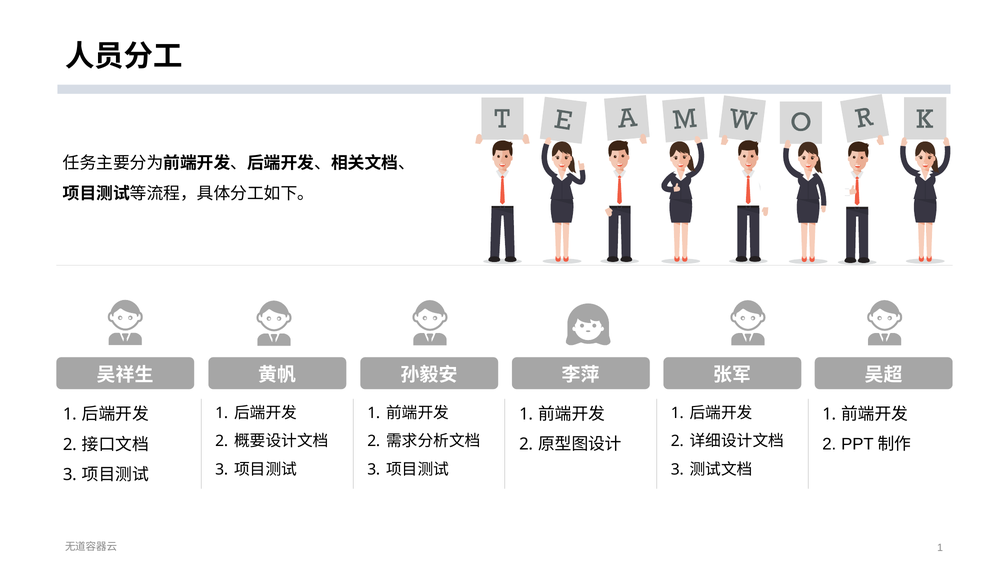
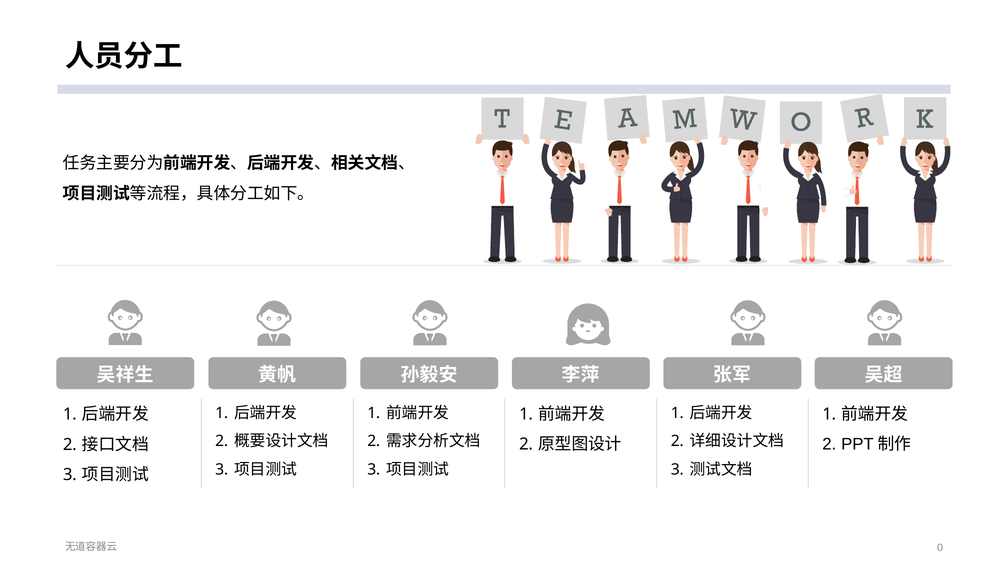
1: 1 -> 0 (940, 548)
